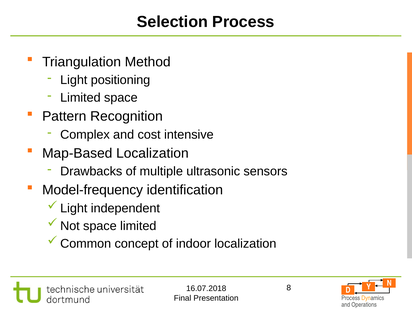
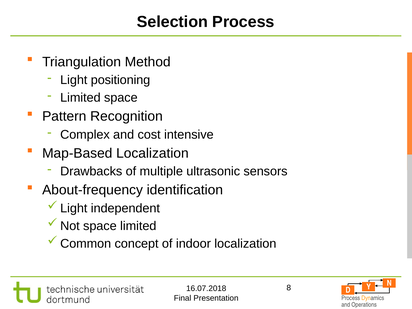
Model-frequency: Model-frequency -> About-frequency (93, 190)
